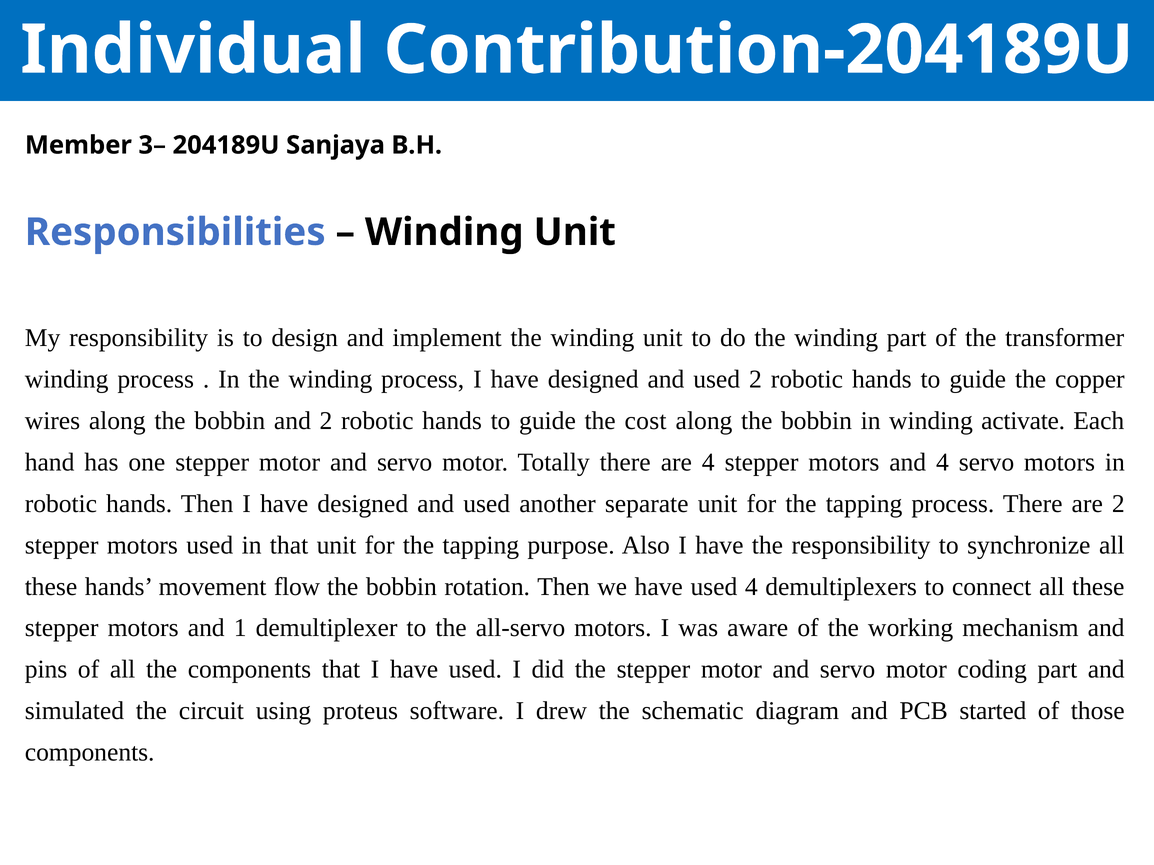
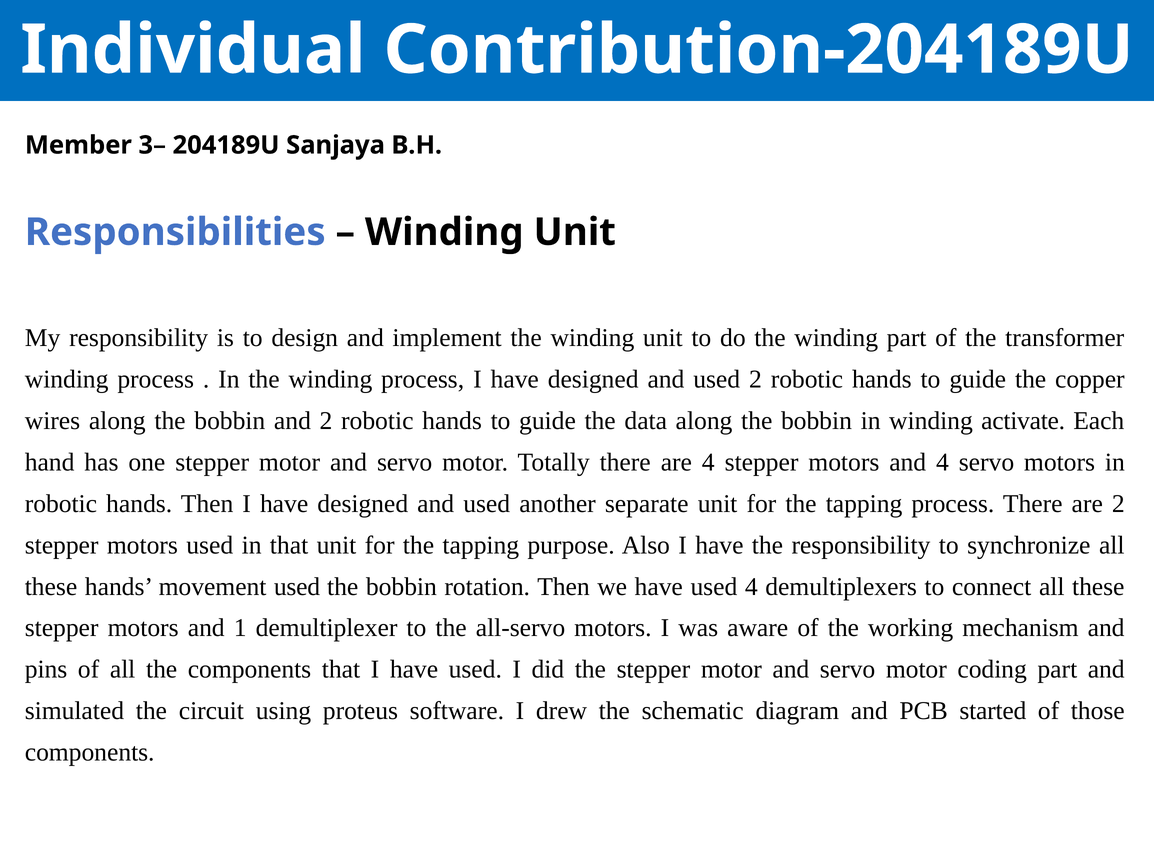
cost: cost -> data (646, 421)
movement flow: flow -> used (297, 587)
